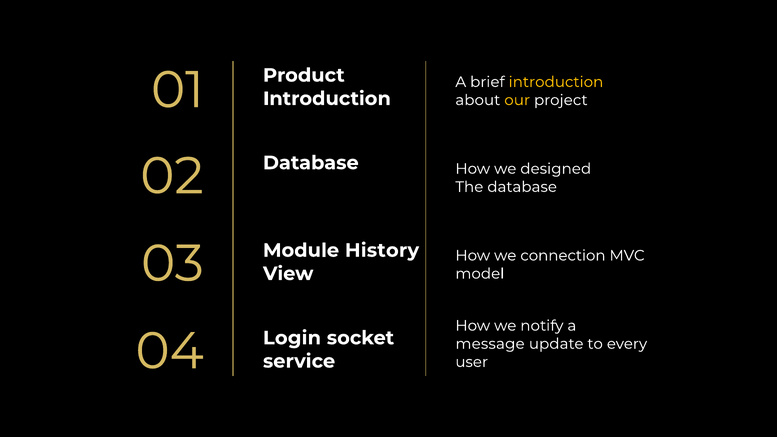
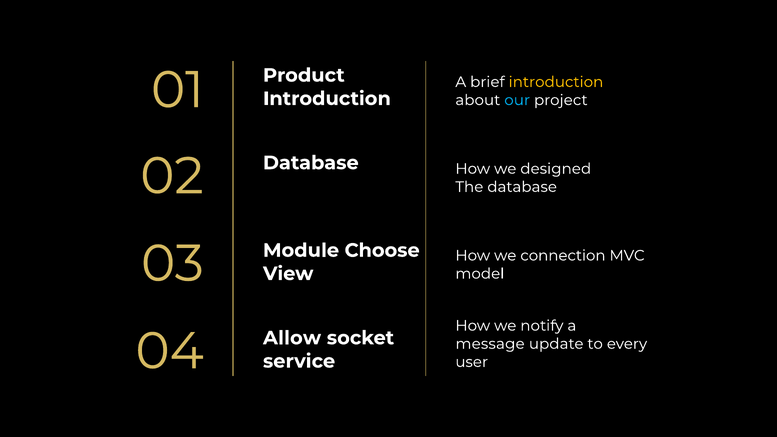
our colour: yellow -> light blue (517, 100)
History: History -> Choose (382, 250)
Login: Login -> Allow (292, 338)
